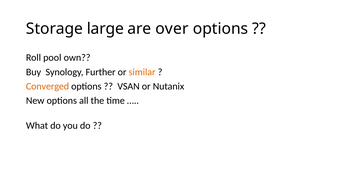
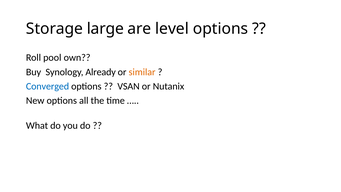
over: over -> level (172, 29)
Further: Further -> Already (101, 72)
Converged colour: orange -> blue (48, 86)
